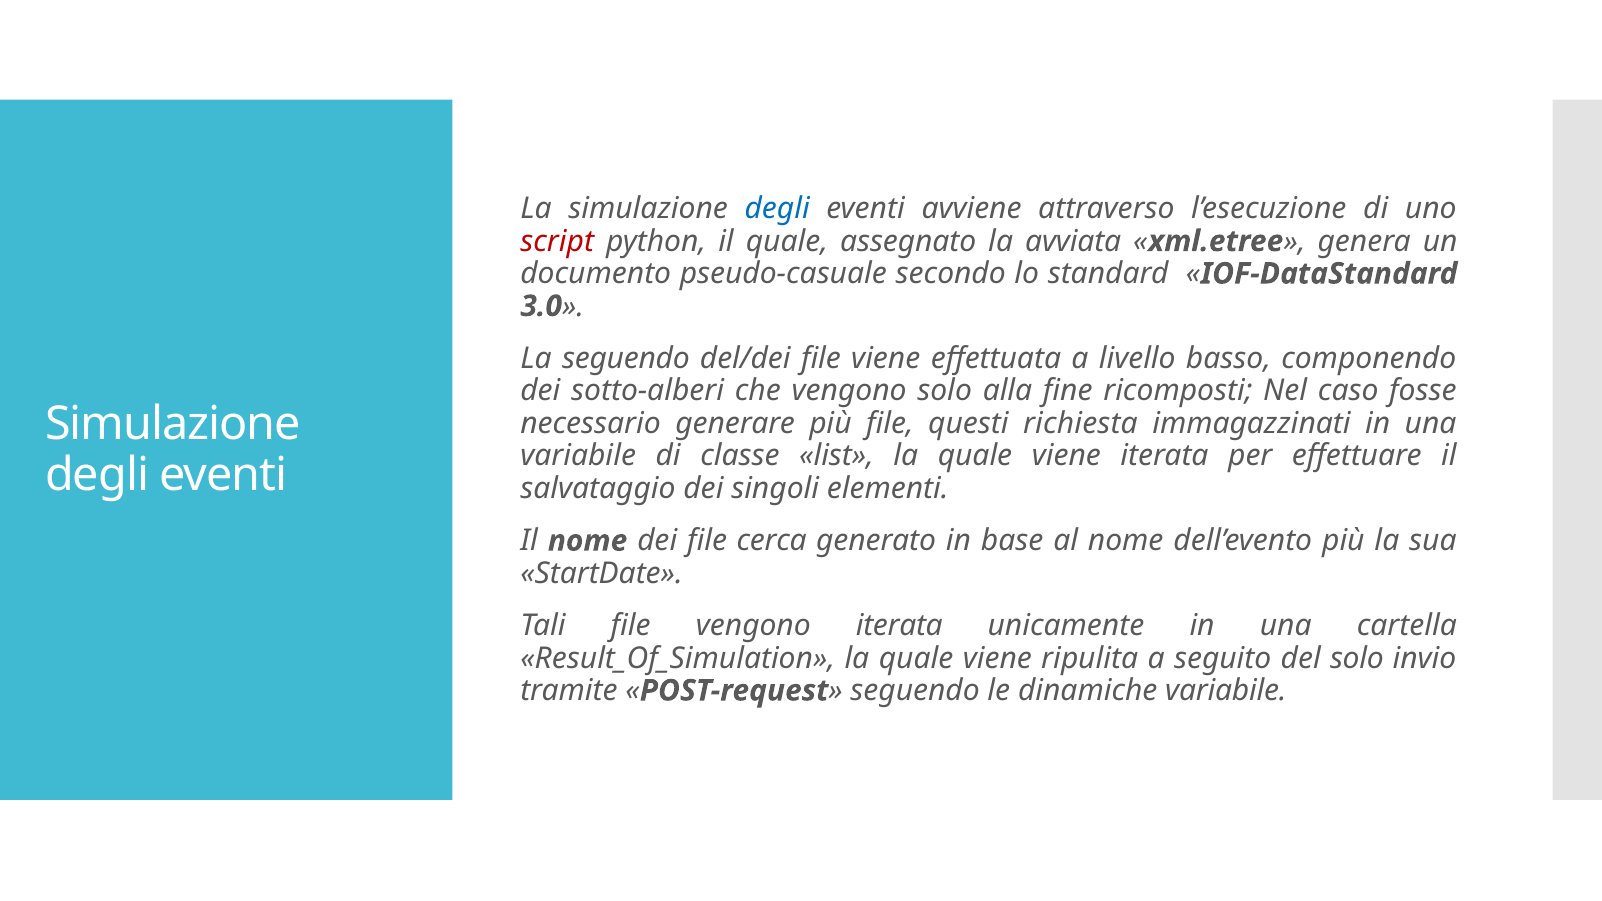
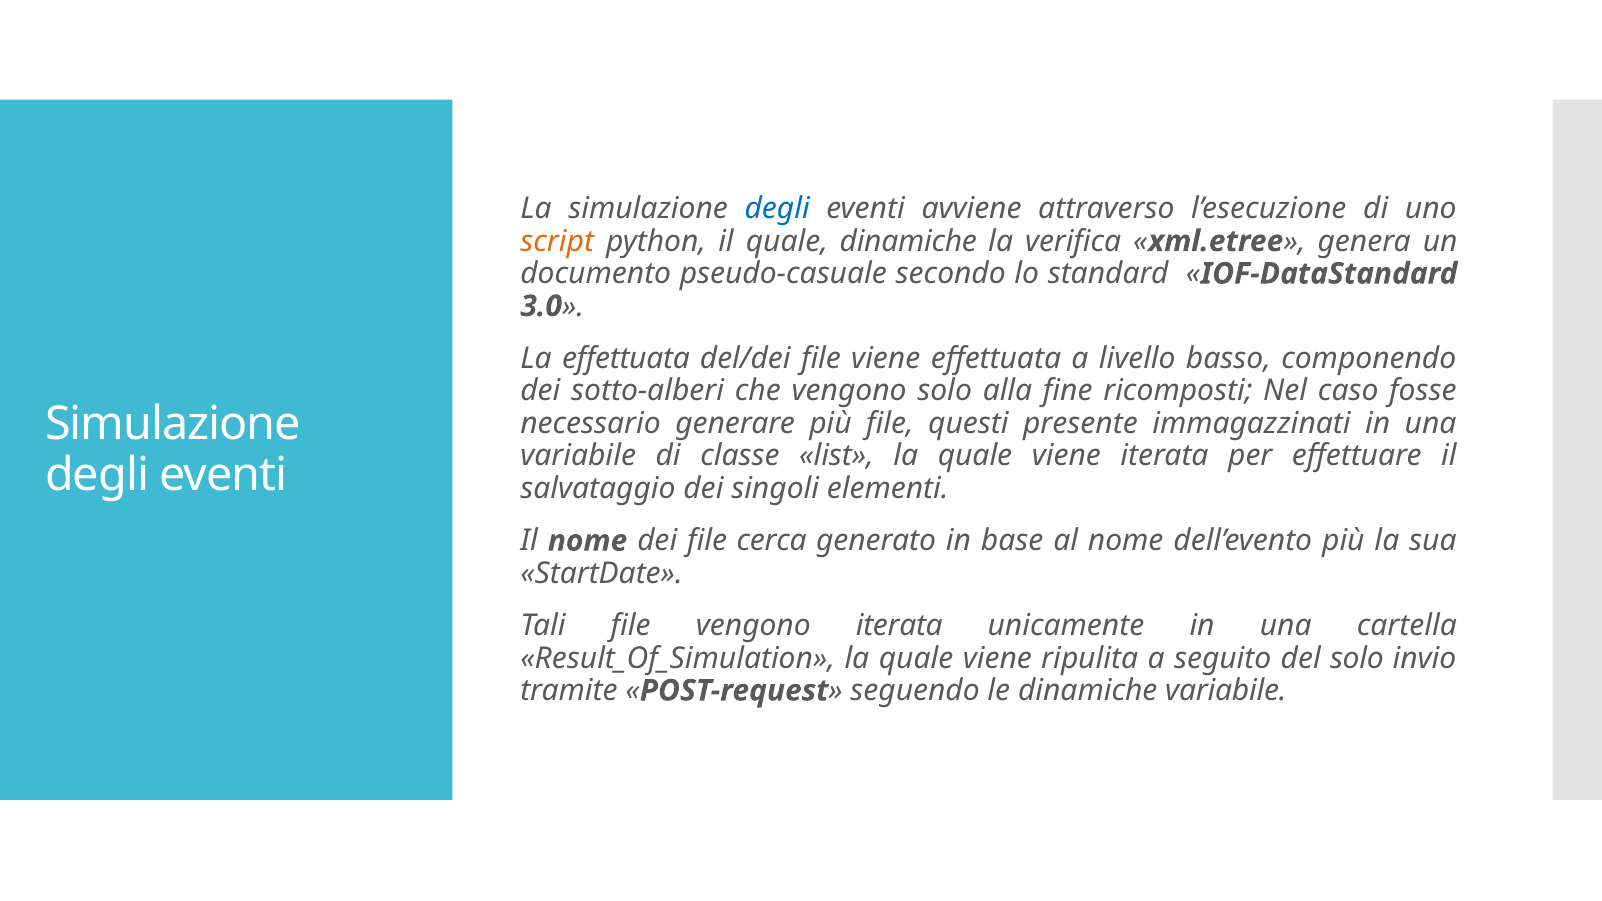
script colour: red -> orange (557, 241)
quale assegnato: assegnato -> dinamiche (908, 241)
avviata: avviata -> verifica (1073, 241)
La seguendo: seguendo -> effettuata (626, 359)
richiesta: richiesta -> presente (1080, 424)
